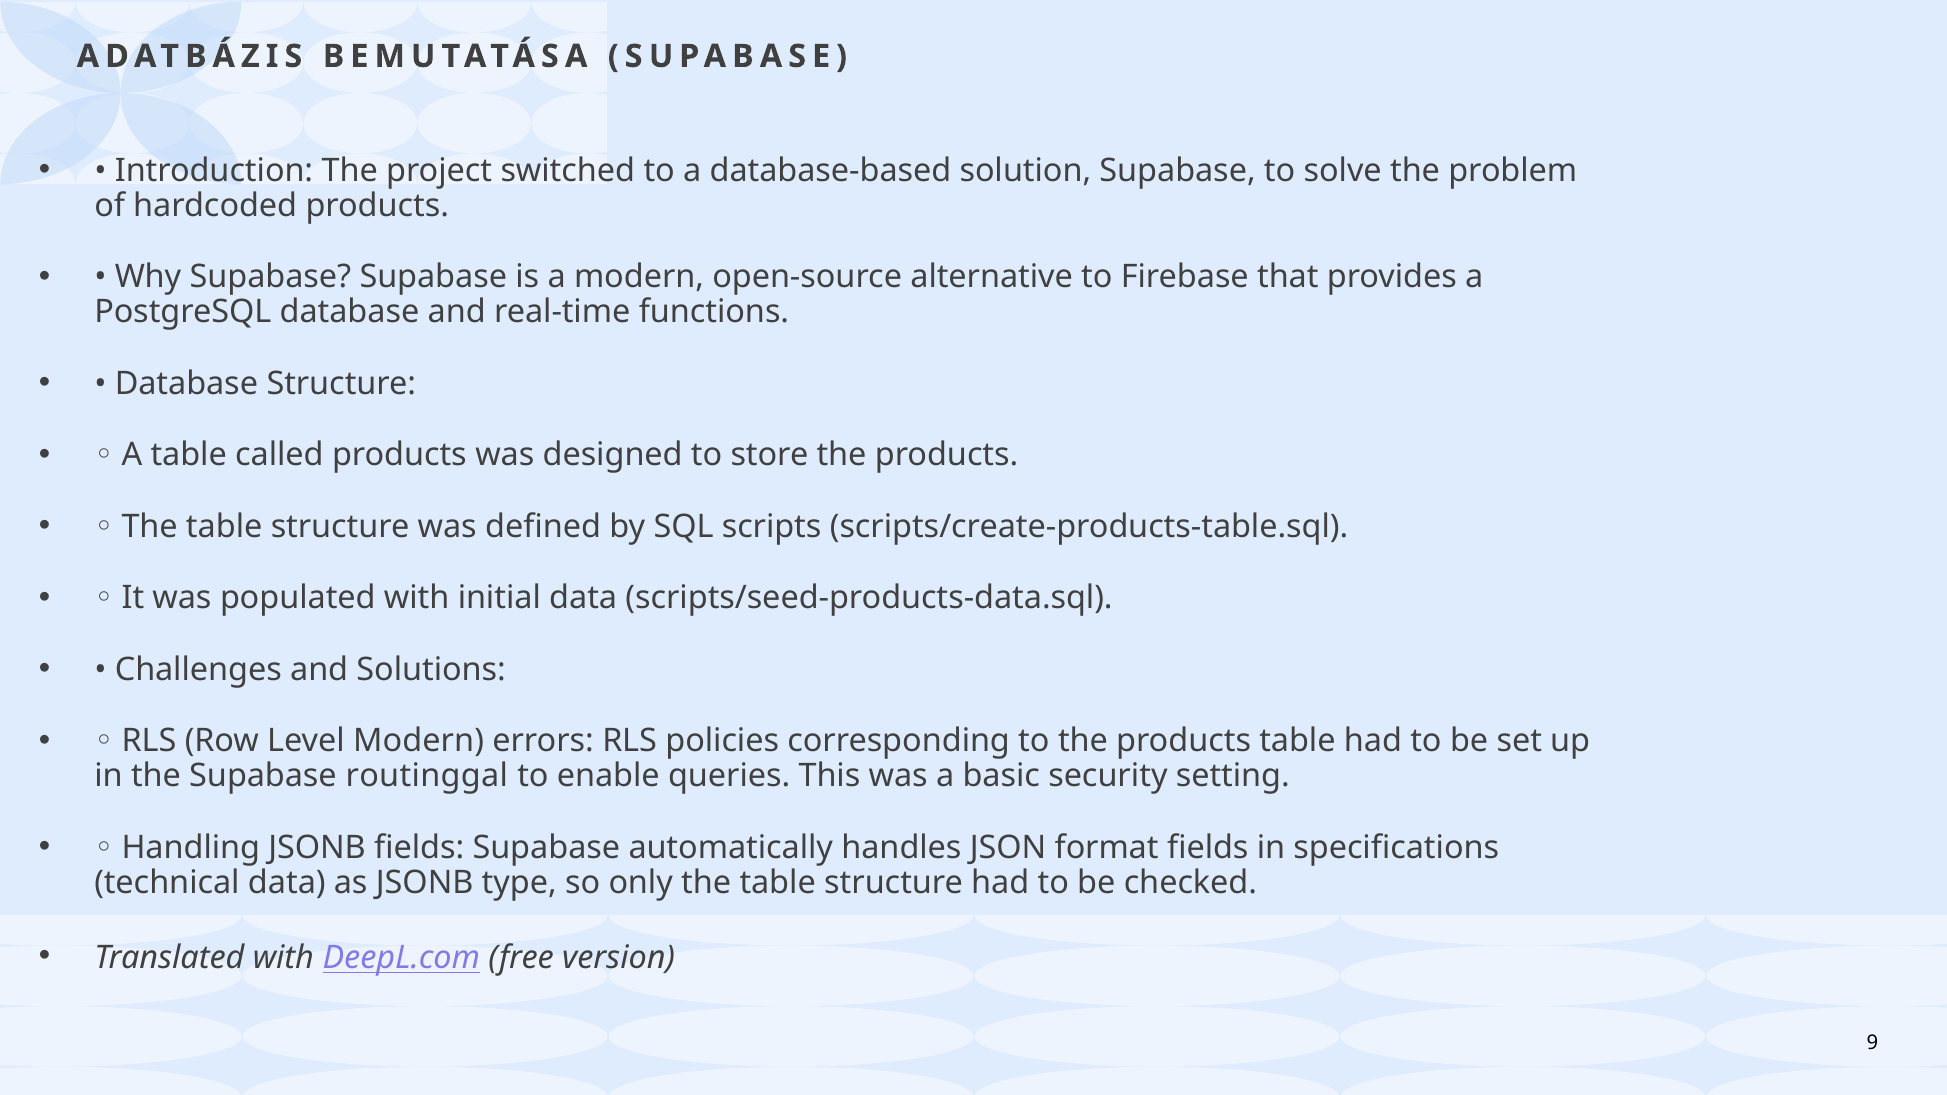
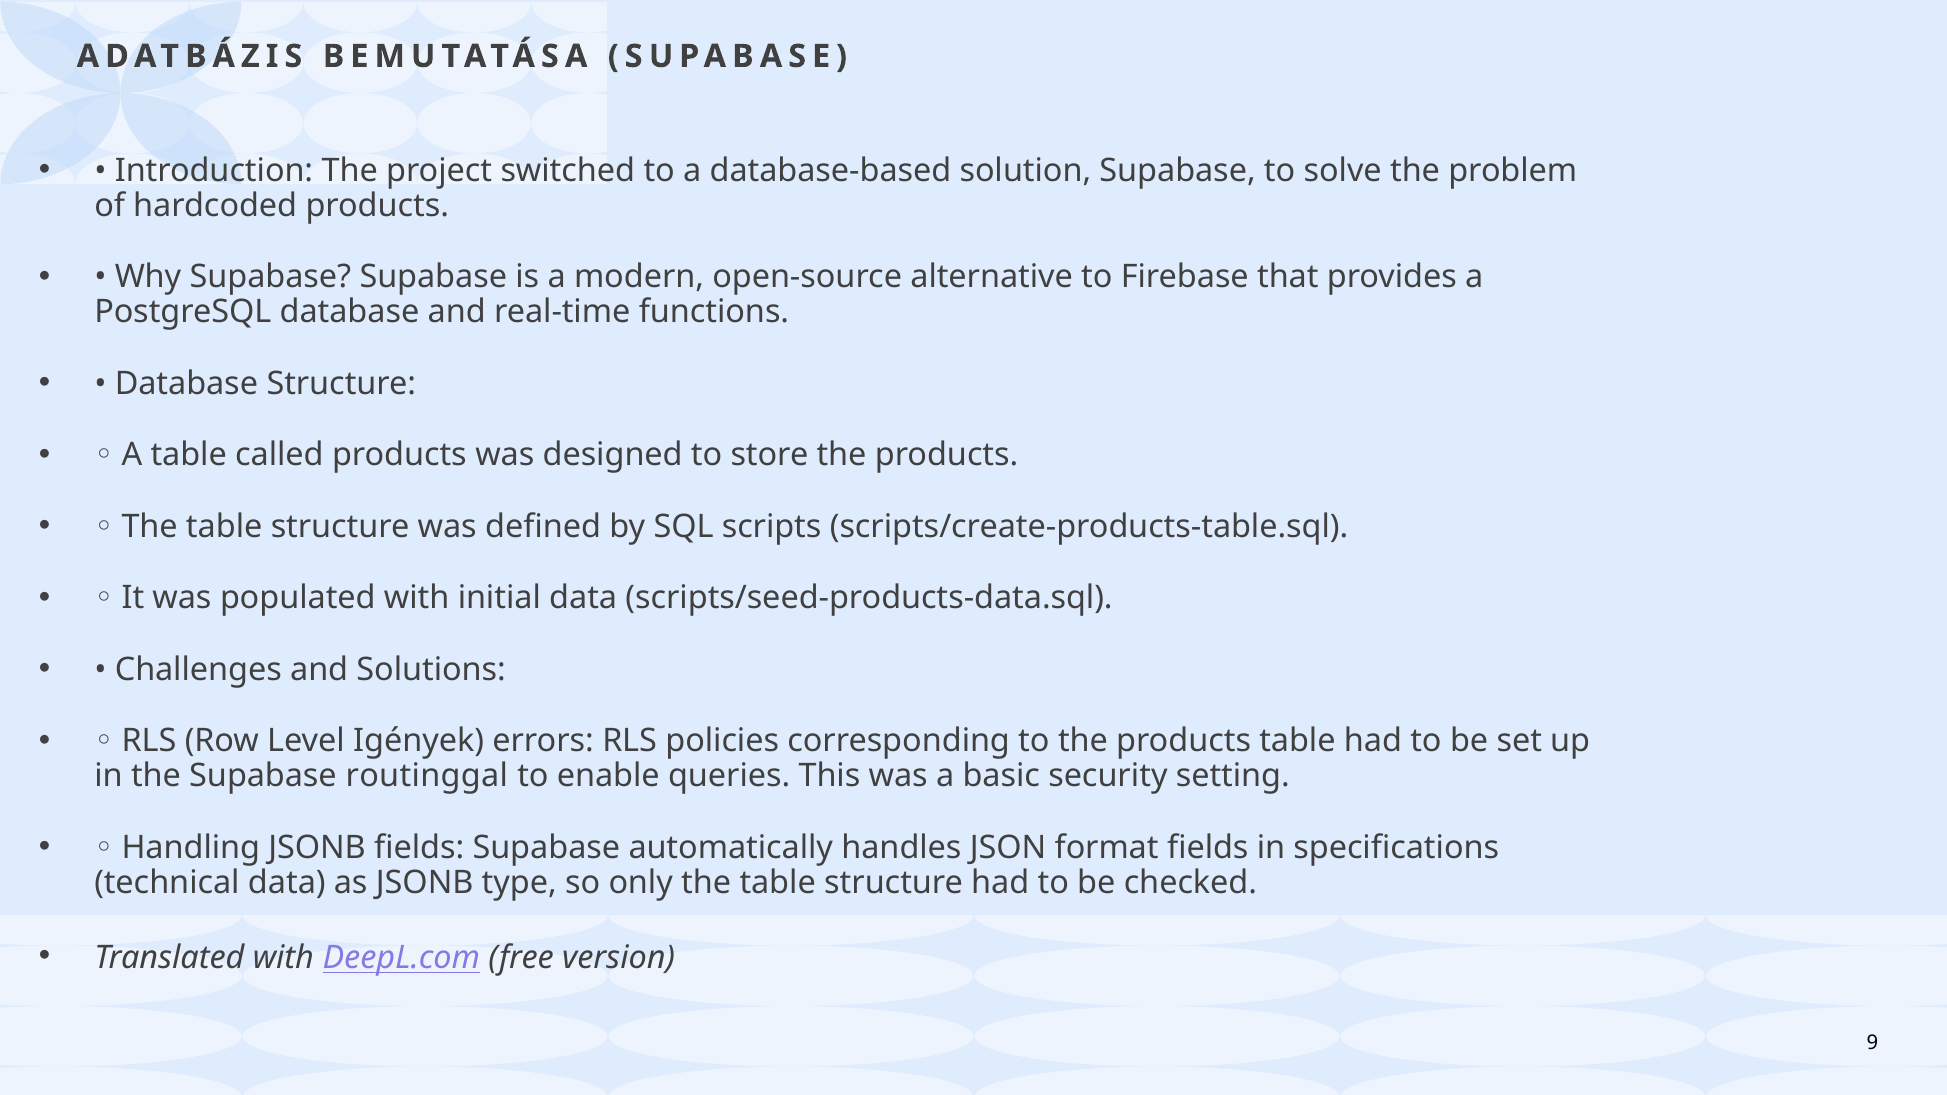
Level Modern: Modern -> Igények (419, 741)
